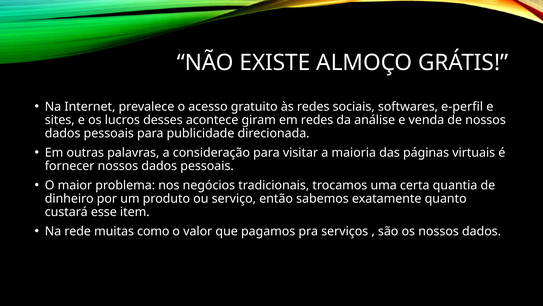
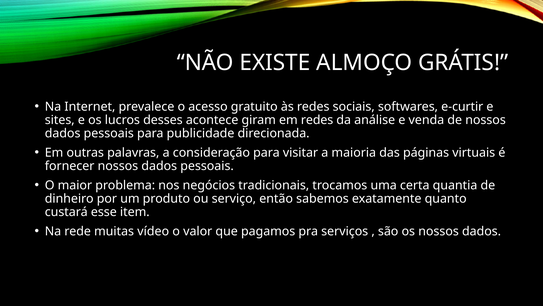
e-perfil: e-perfil -> e-curtir (462, 106)
como: como -> vídeo (153, 231)
